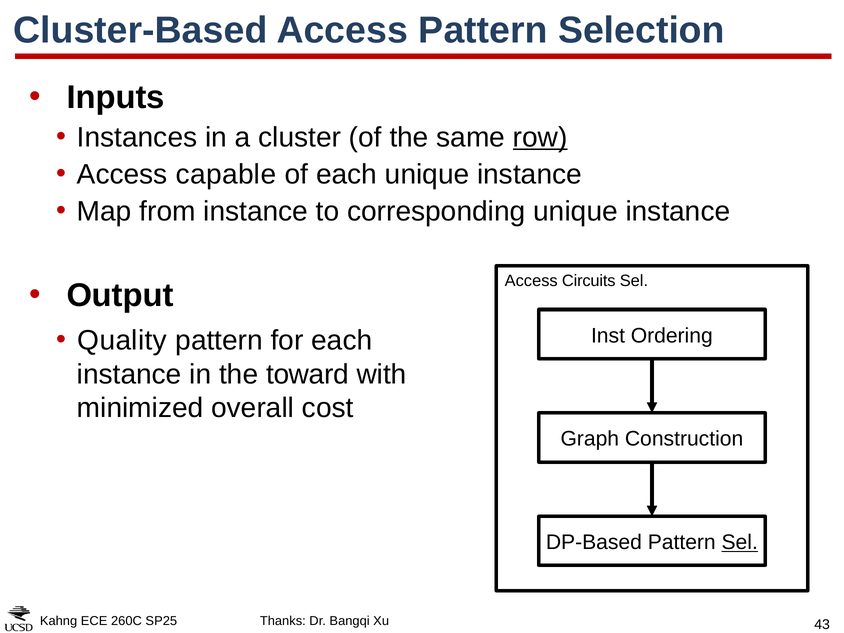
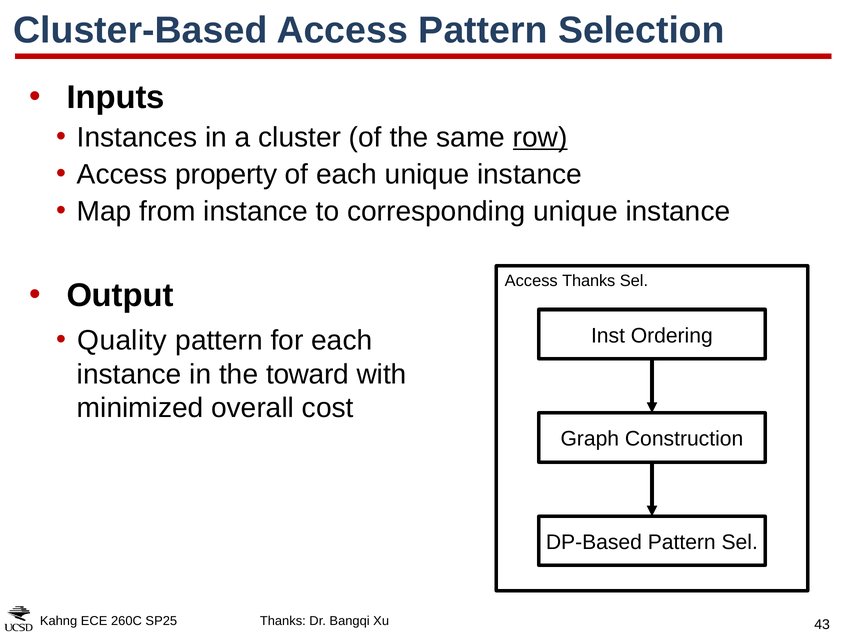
capable: capable -> property (226, 174)
Access Circuits: Circuits -> Thanks (589, 281)
Sel underline: present -> none (740, 542)
